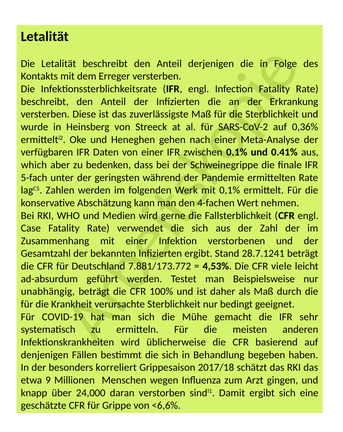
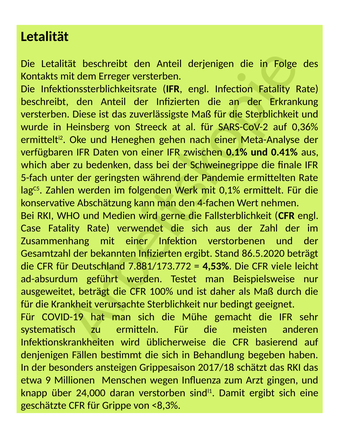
28.7.1241: 28.7.1241 -> 86.5.2020 (263, 254)
unabhängig: unabhängig -> ausgeweitet (48, 292)
korreliert: korreliert -> ansteigen (116, 368)
<6,6%: <6,6% -> <8,3% (166, 406)
